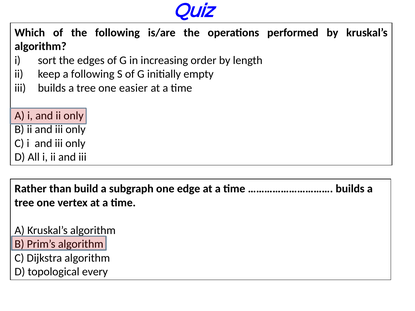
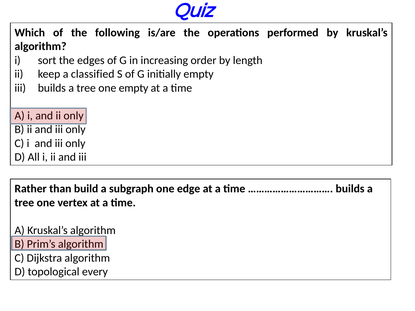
a following: following -> classified (93, 74)
one easier: easier -> empty (134, 88)
